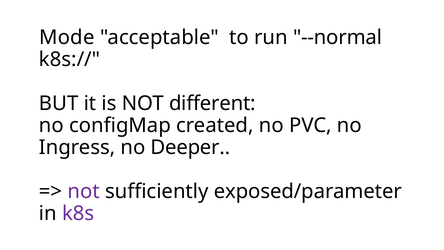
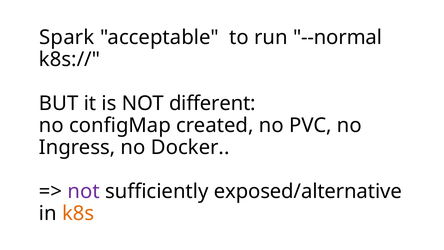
Mode: Mode -> Spark (67, 37)
Deeper: Deeper -> Docker (190, 147)
exposed/parameter: exposed/parameter -> exposed/alternative (308, 191)
k8s colour: purple -> orange (78, 213)
